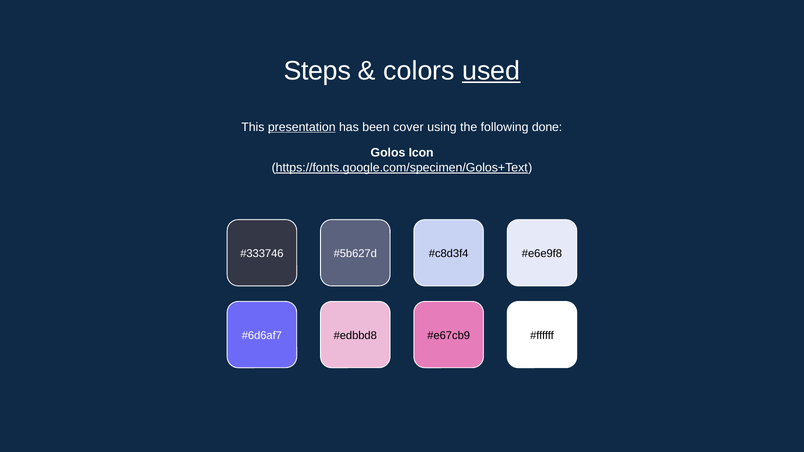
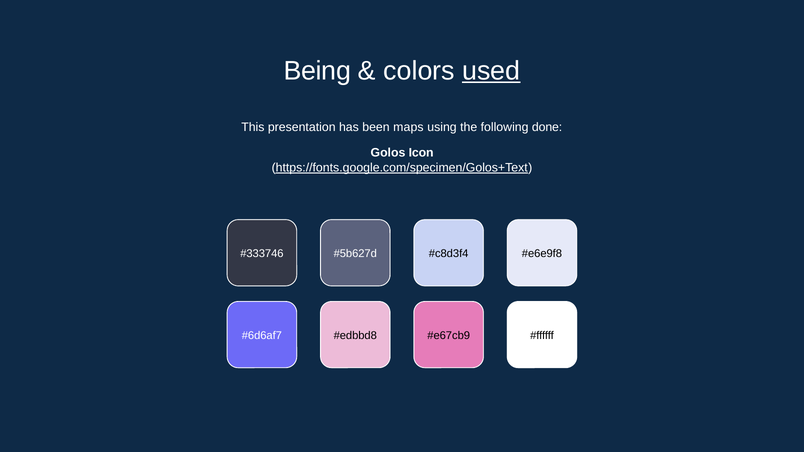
Steps: Steps -> Being (317, 71)
presentation underline: present -> none (302, 127)
cover: cover -> maps (408, 127)
